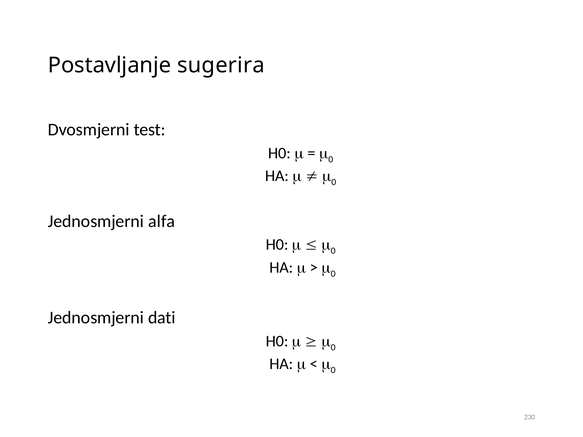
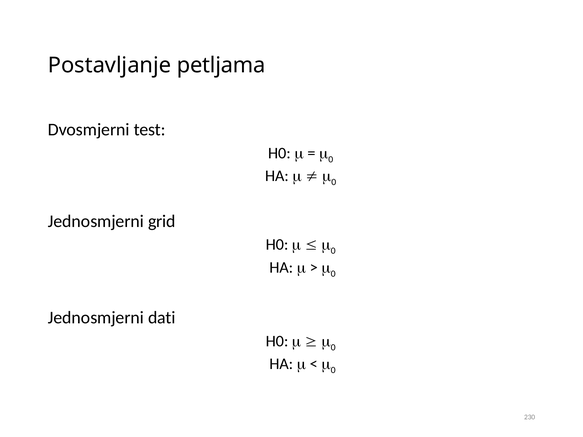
sugerira: sugerira -> petljama (221, 65)
alfa: alfa -> grid (162, 221)
